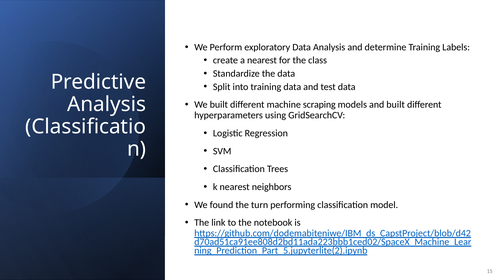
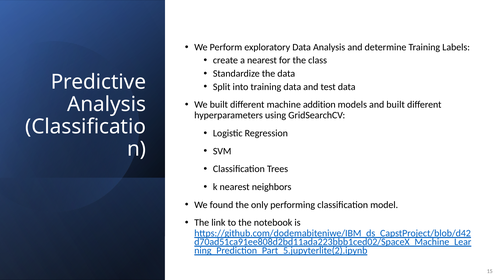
scraping: scraping -> addition (319, 105)
turn: turn -> only (260, 205)
